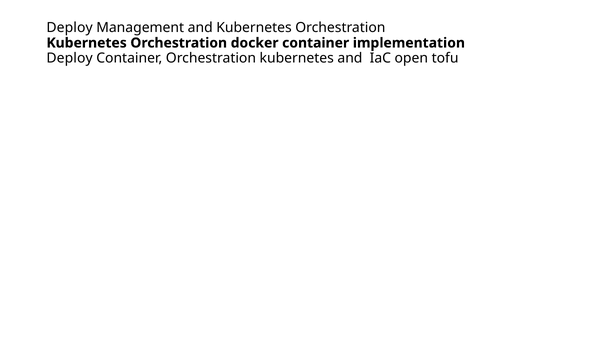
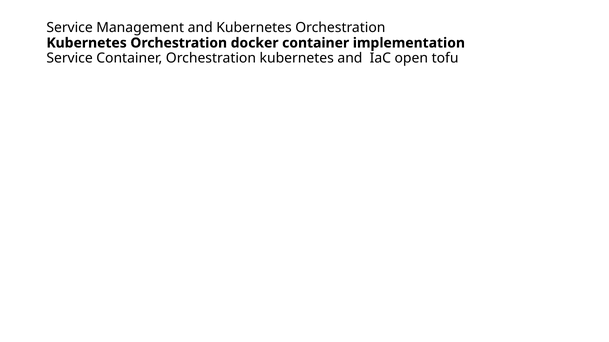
Deploy: Deploy -> Service (70, 28)
Deploy: Deploy -> Service (70, 58)
